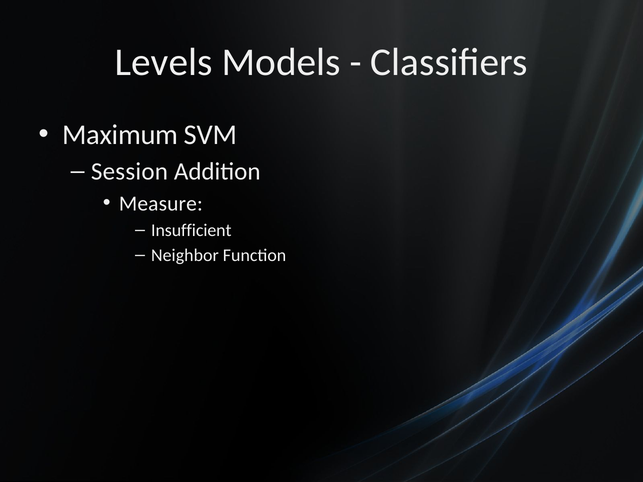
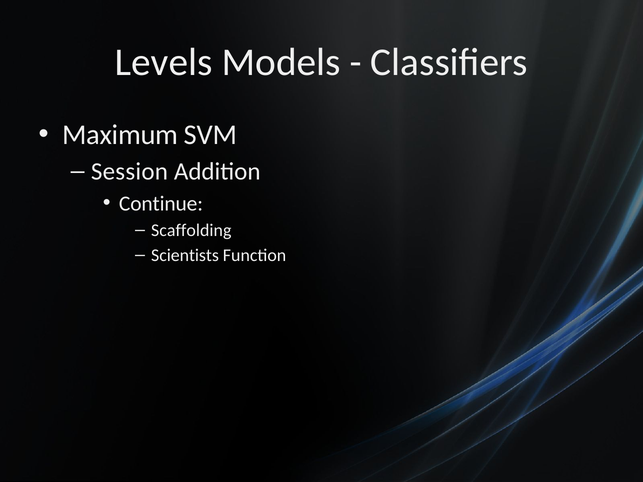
Measure: Measure -> Continue (161, 204)
Insufficient: Insufficient -> Scaffolding (191, 231)
Neighbor: Neighbor -> Scientists (185, 256)
